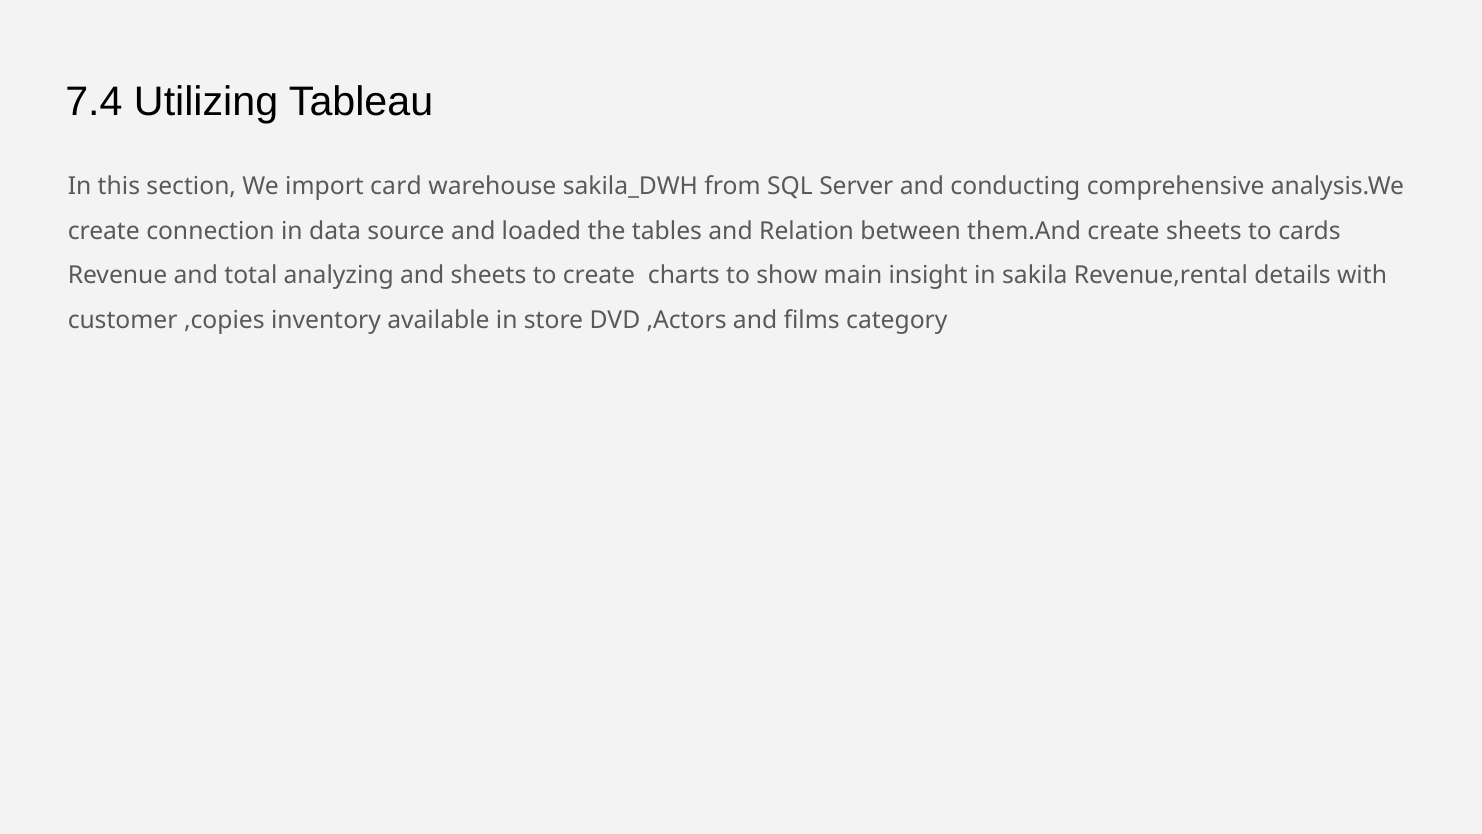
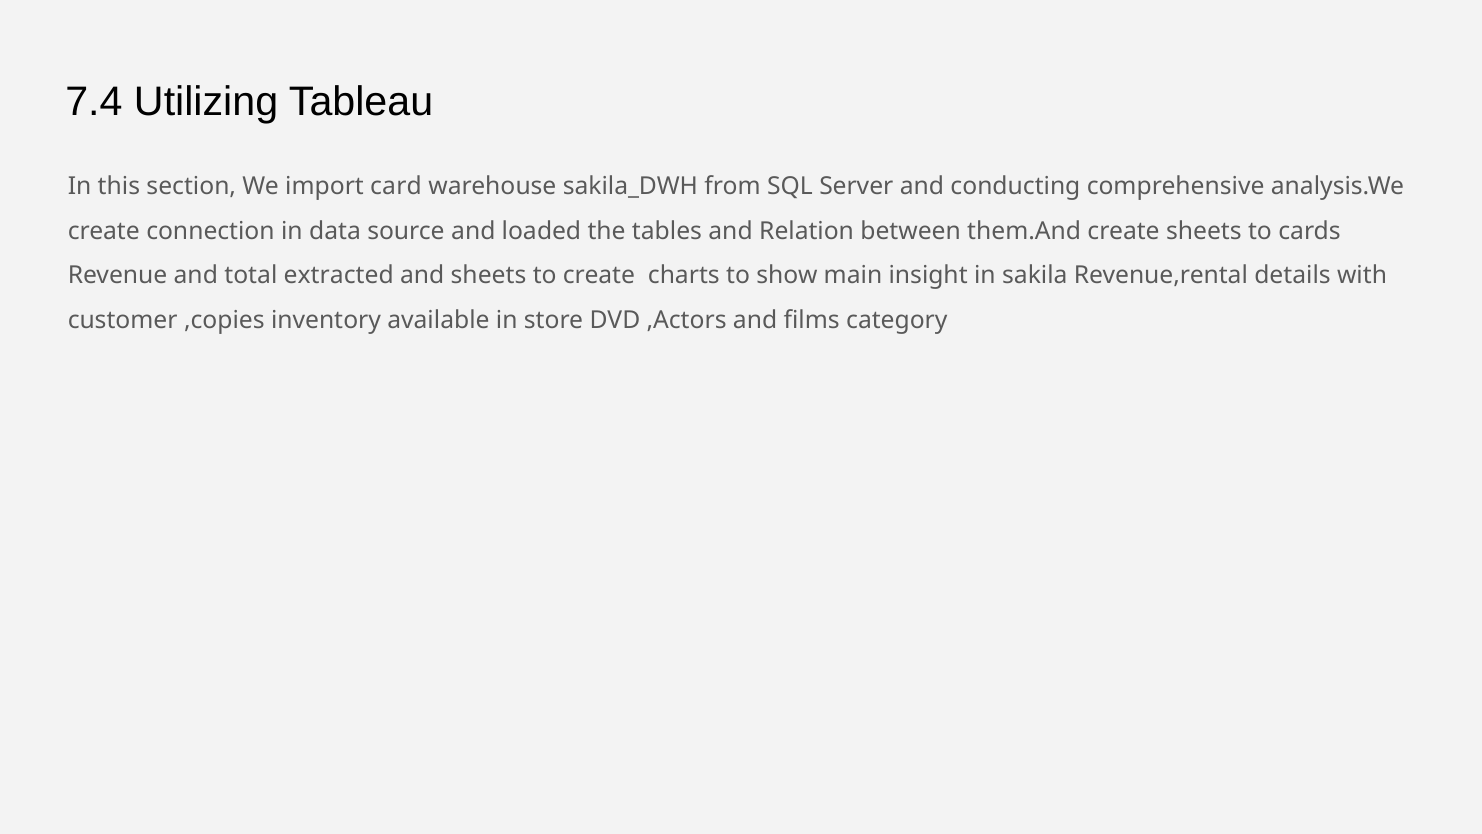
analyzing: analyzing -> extracted (339, 275)
